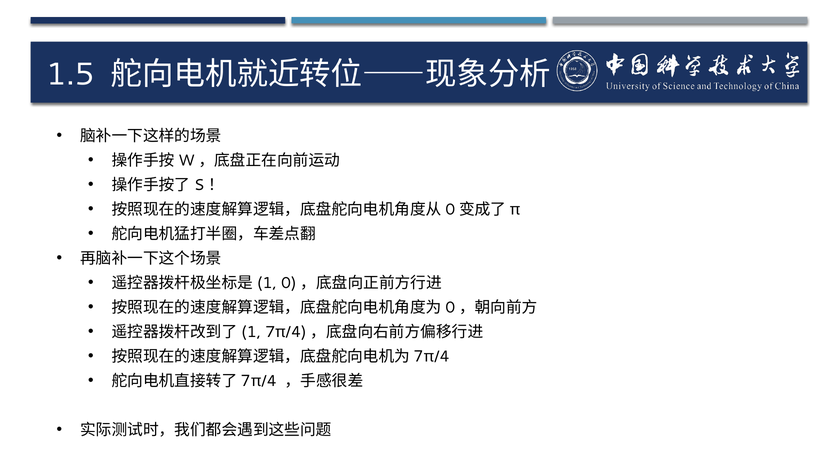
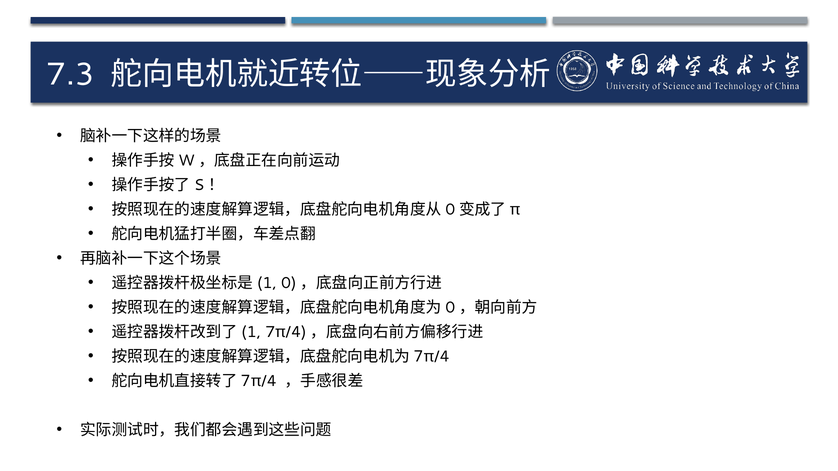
1.5: 1.5 -> 7.3 (70, 75)
